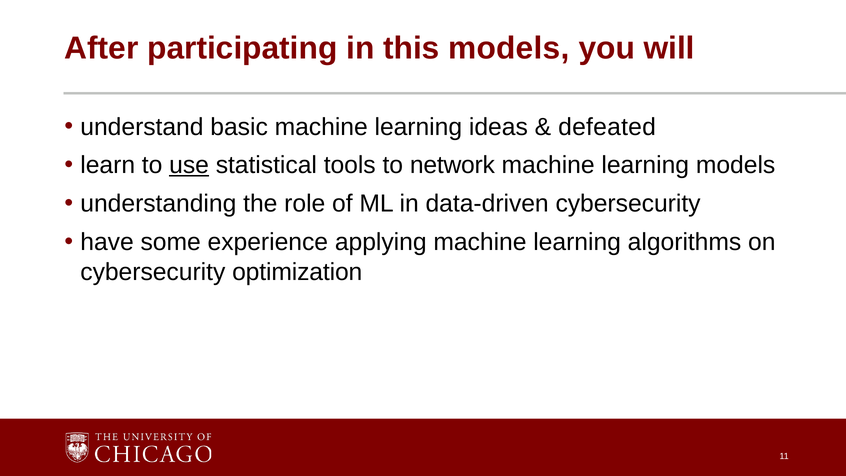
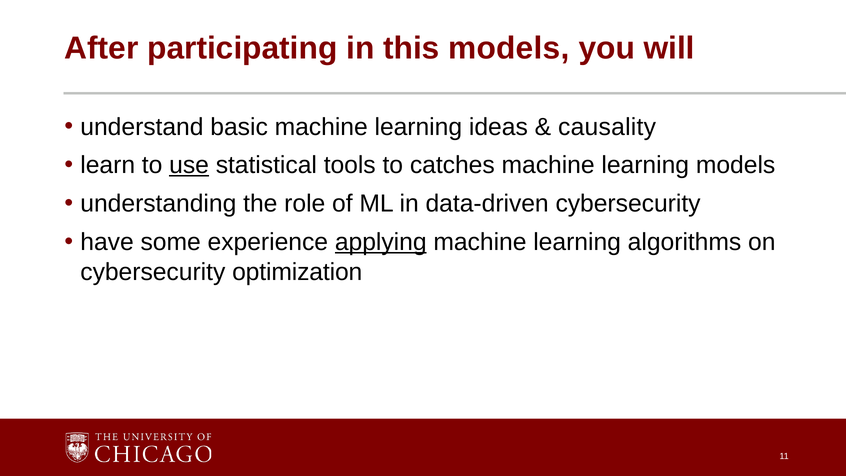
defeated: defeated -> causality (607, 127)
network: network -> catches (452, 165)
applying underline: none -> present (381, 242)
